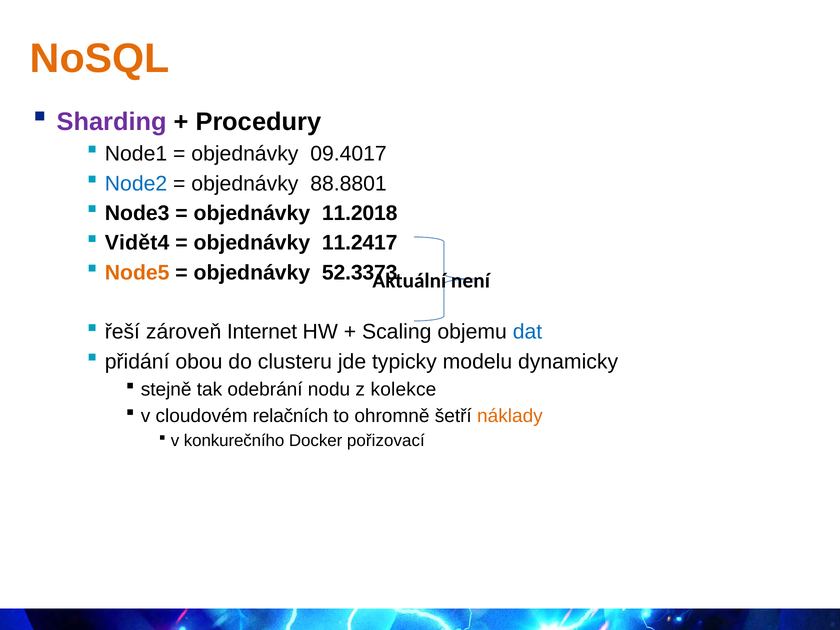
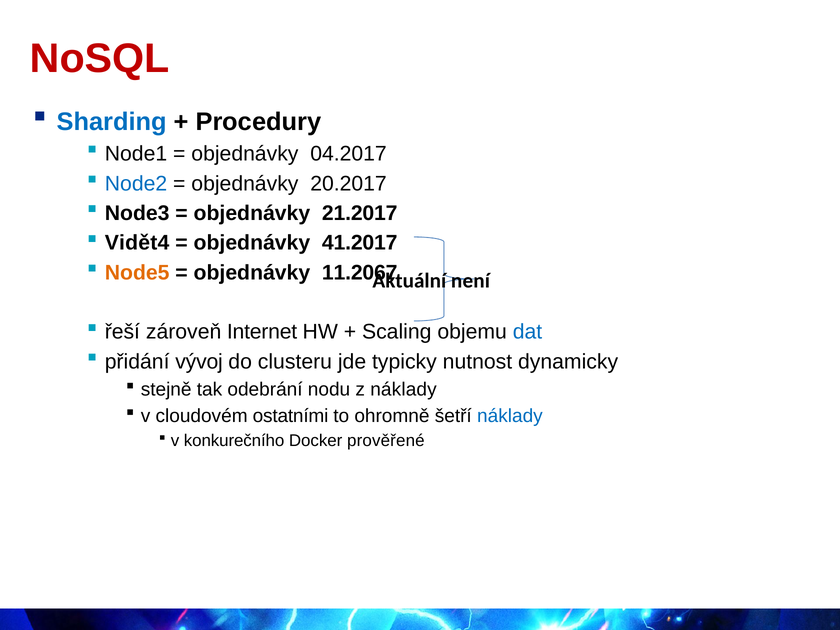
NoSQL colour: orange -> red (100, 58)
Sharding colour: purple -> blue (112, 122)
09.4017: 09.4017 -> 04.2017 (349, 154)
88.8801: 88.8801 -> 20.2017 (349, 184)
11.2018: 11.2018 -> 21.2017 (360, 213)
11.2417: 11.2417 -> 41.2017 (360, 243)
52.3373: 52.3373 -> 11.2067 (360, 273)
obou: obou -> vývoj (199, 362)
modelu: modelu -> nutnost (477, 362)
z kolekce: kolekce -> náklady (404, 389)
relačních: relačních -> ostatními (291, 416)
náklady colour: orange -> blue (510, 416)
pořizovací: pořizovací -> prověřené (386, 441)
